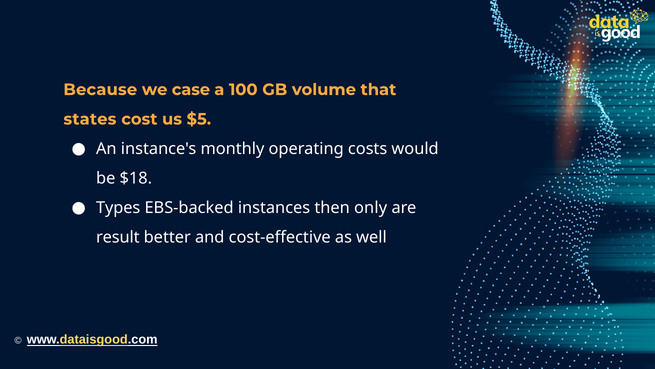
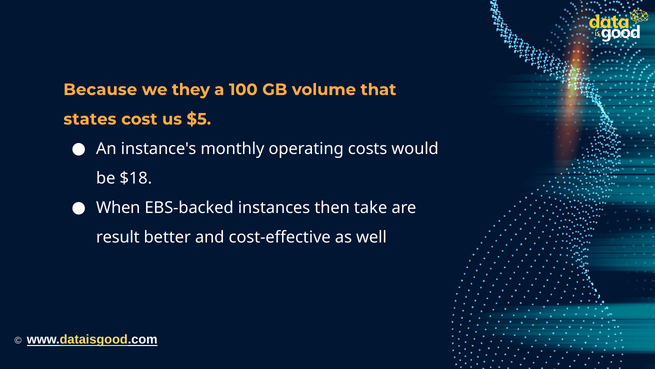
case: case -> they (191, 90)
Types: Types -> When (118, 207)
only: only -> take (371, 207)
